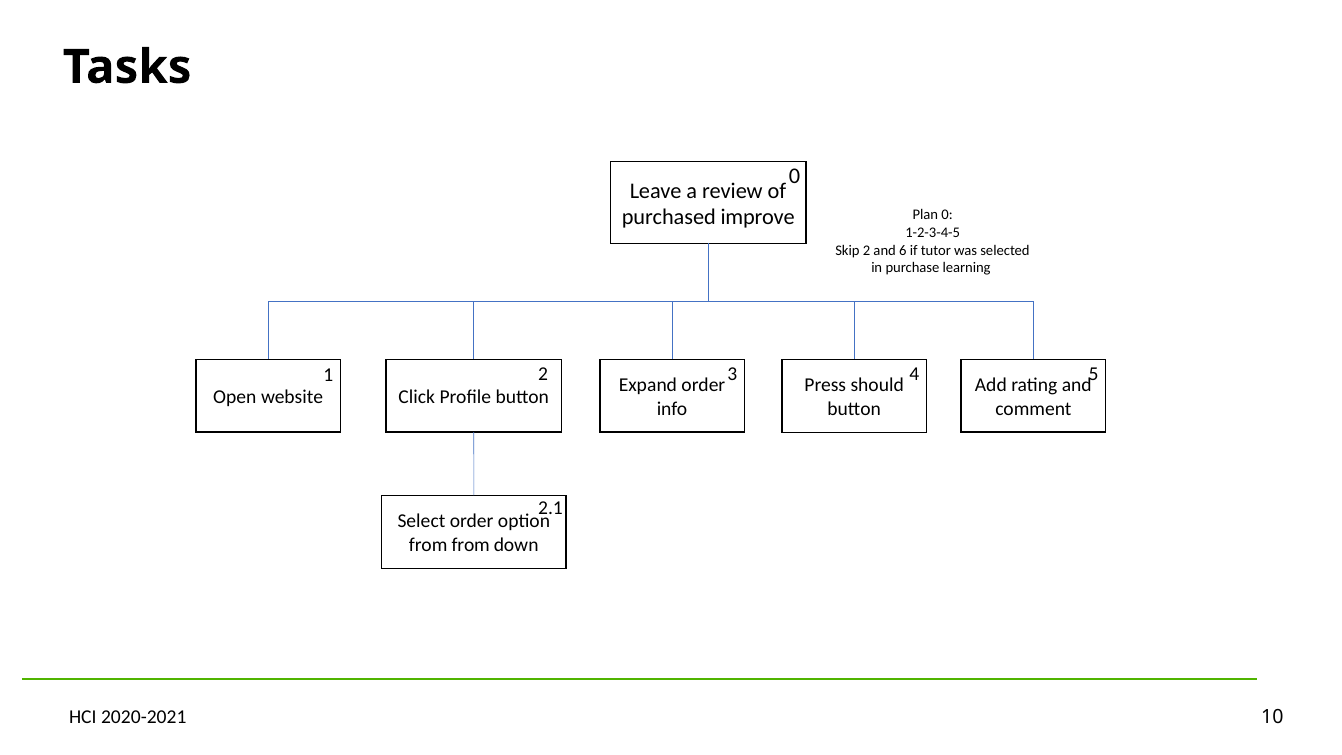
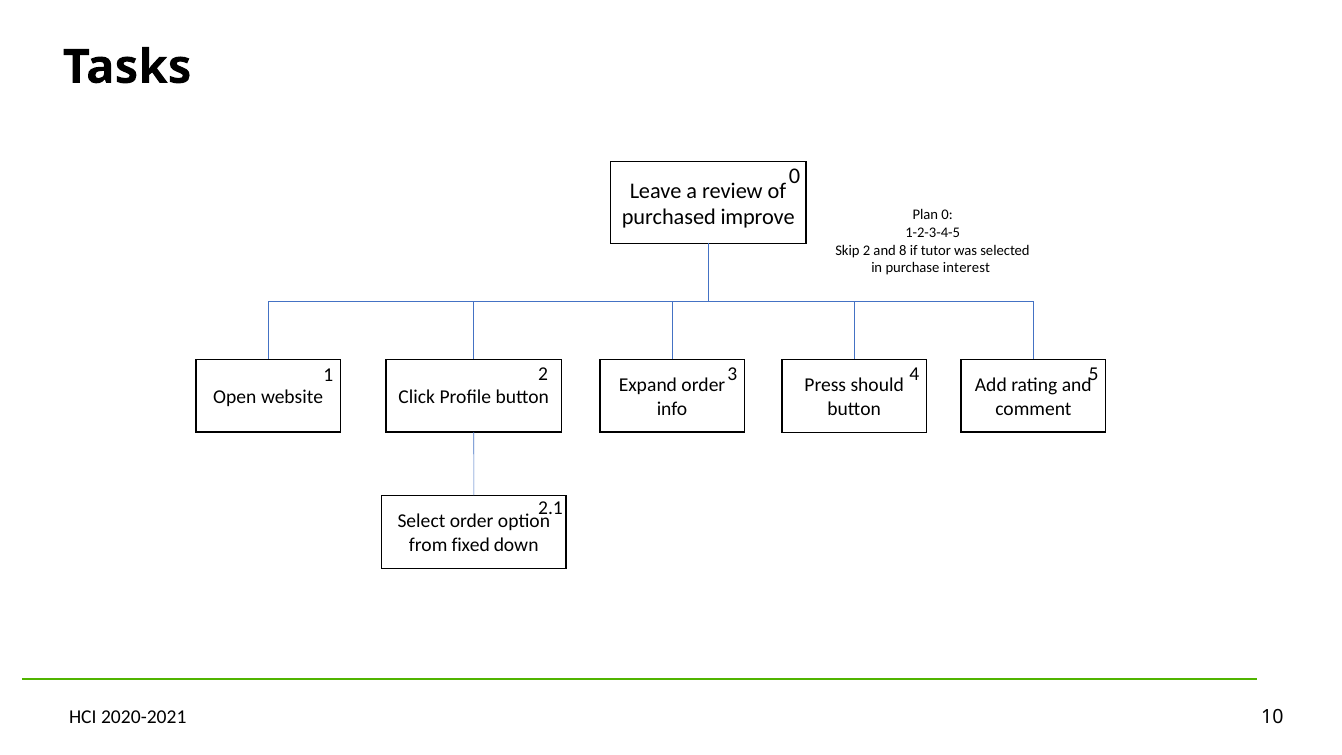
6: 6 -> 8 (903, 250)
learning: learning -> interest (967, 268)
from from: from -> fixed (471, 545)
